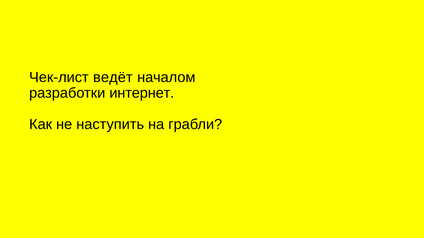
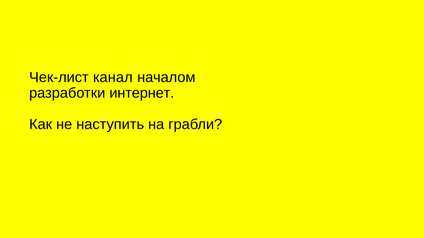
ведёт: ведёт -> канал (113, 77)
